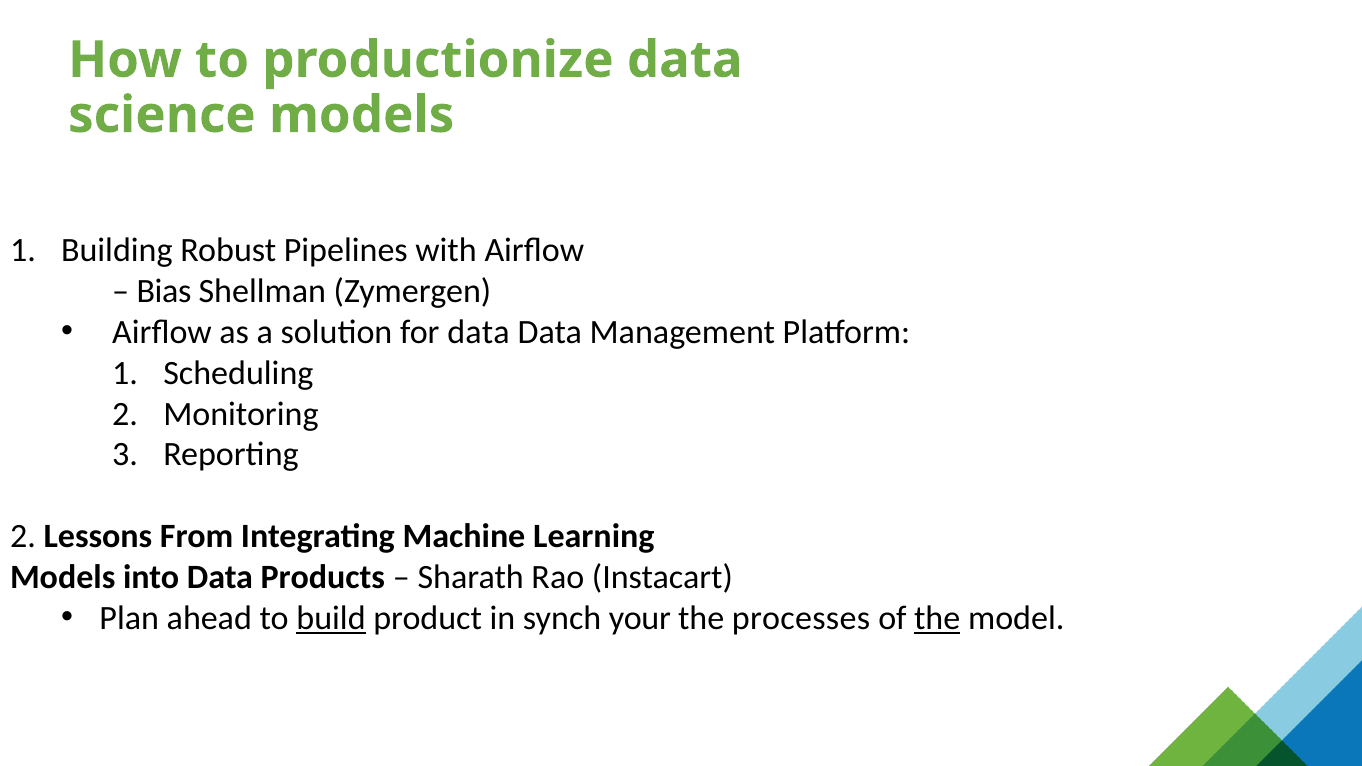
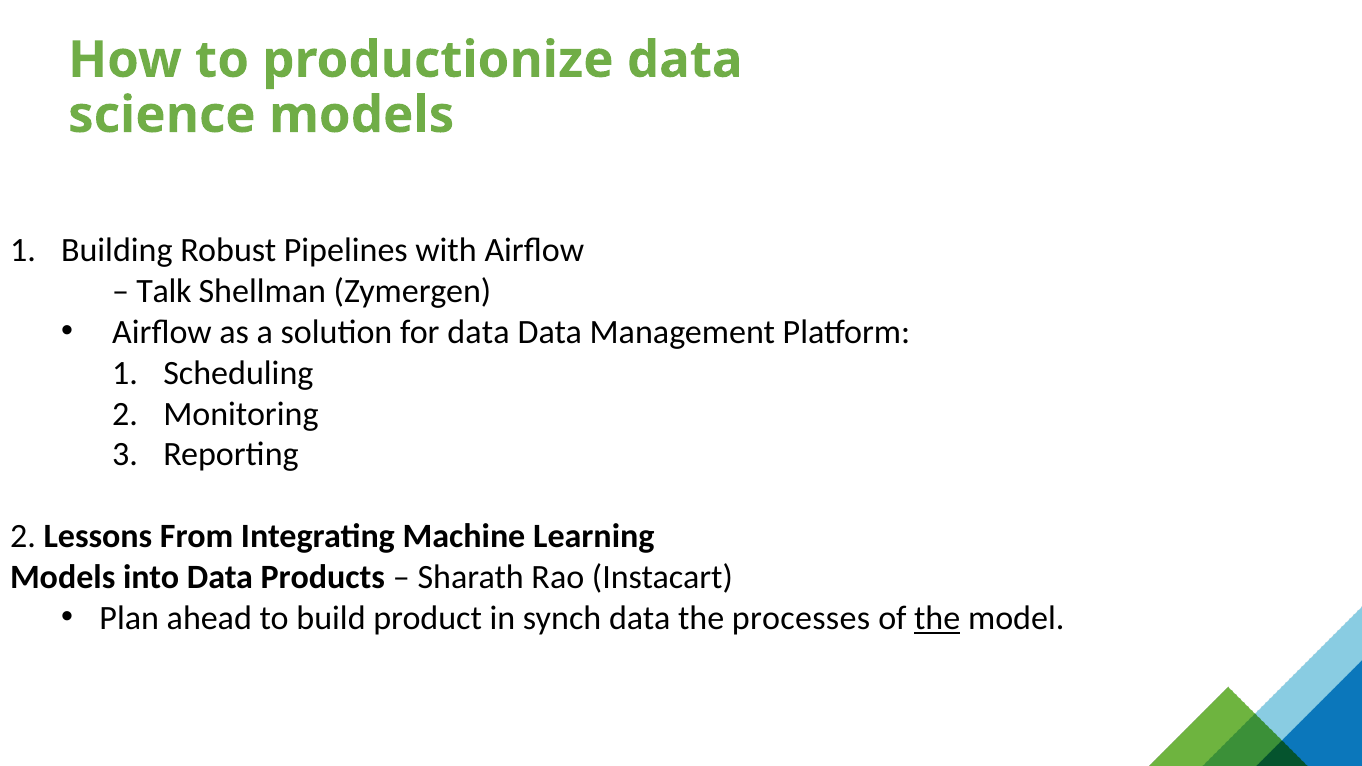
Bias: Bias -> Talk (164, 291)
build underline: present -> none (331, 618)
synch your: your -> data (640, 618)
